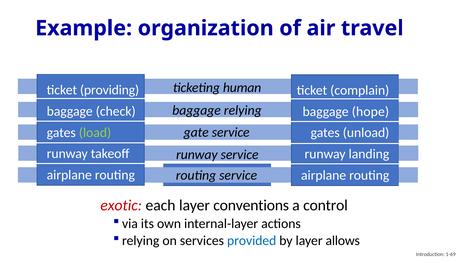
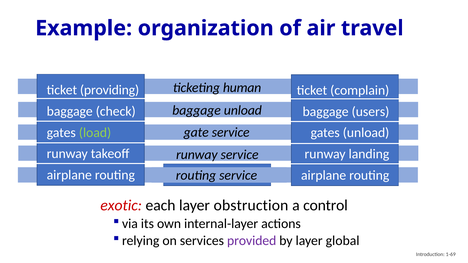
baggage relying: relying -> unload (243, 110)
hope: hope -> users (371, 112)
conventions: conventions -> obstruction (251, 206)
provided colour: blue -> purple (252, 241)
allows: allows -> global (343, 241)
